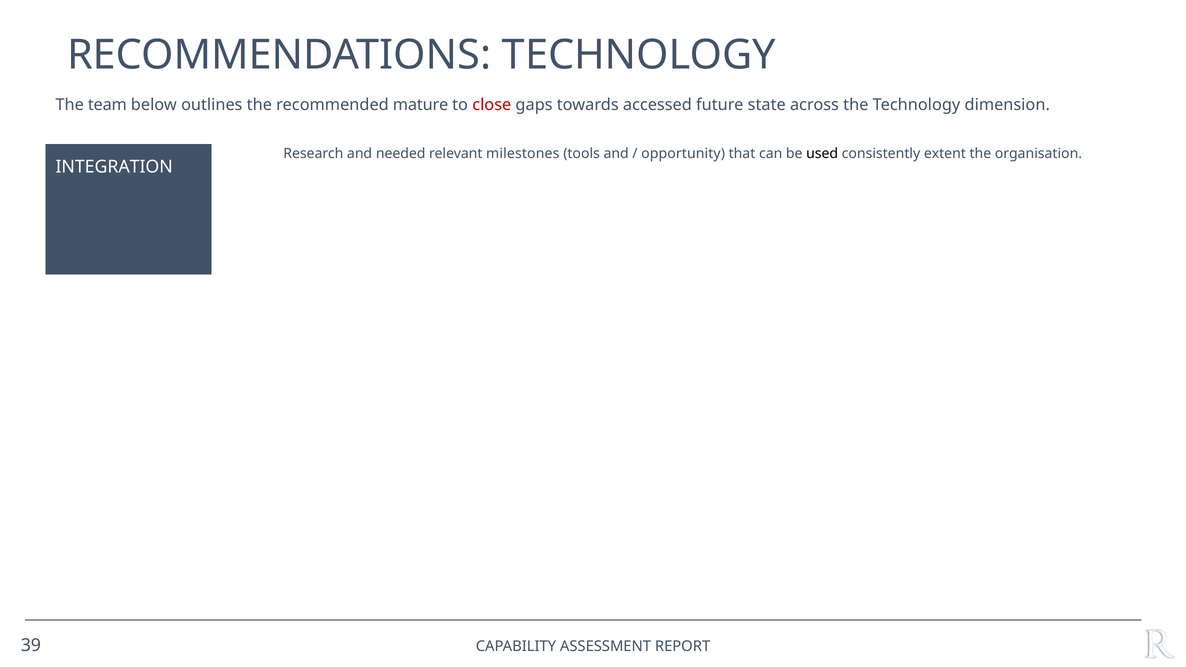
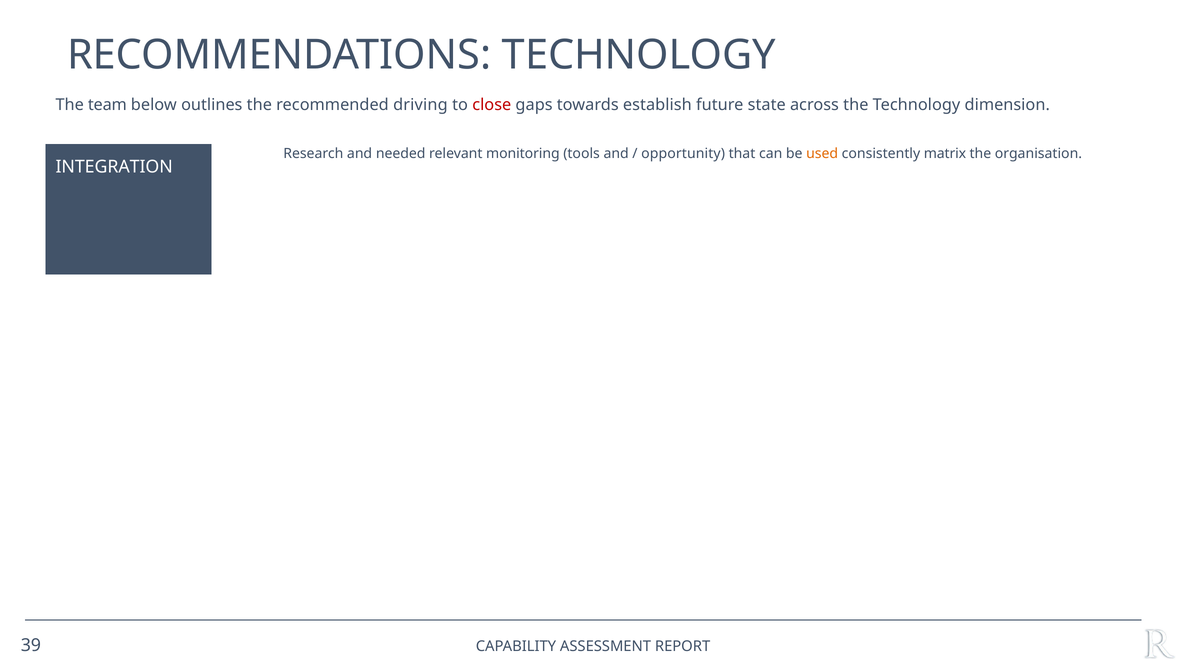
mature: mature -> driving (420, 105)
accessed: accessed -> establish (657, 105)
milestones: milestones -> monitoring (523, 153)
used colour: black -> orange (822, 153)
extent: extent -> matrix (945, 153)
